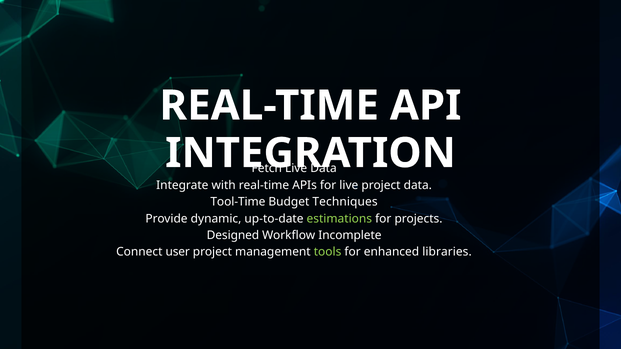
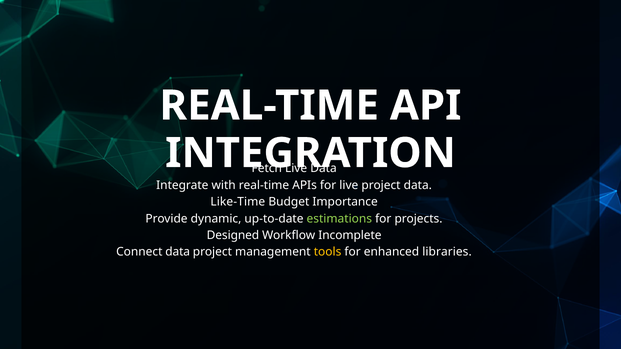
Tool-Time: Tool-Time -> Like-Time (238, 202)
Techniques: Techniques -> Importance (345, 202)
Connect user: user -> data (178, 252)
tools colour: light green -> yellow (328, 252)
